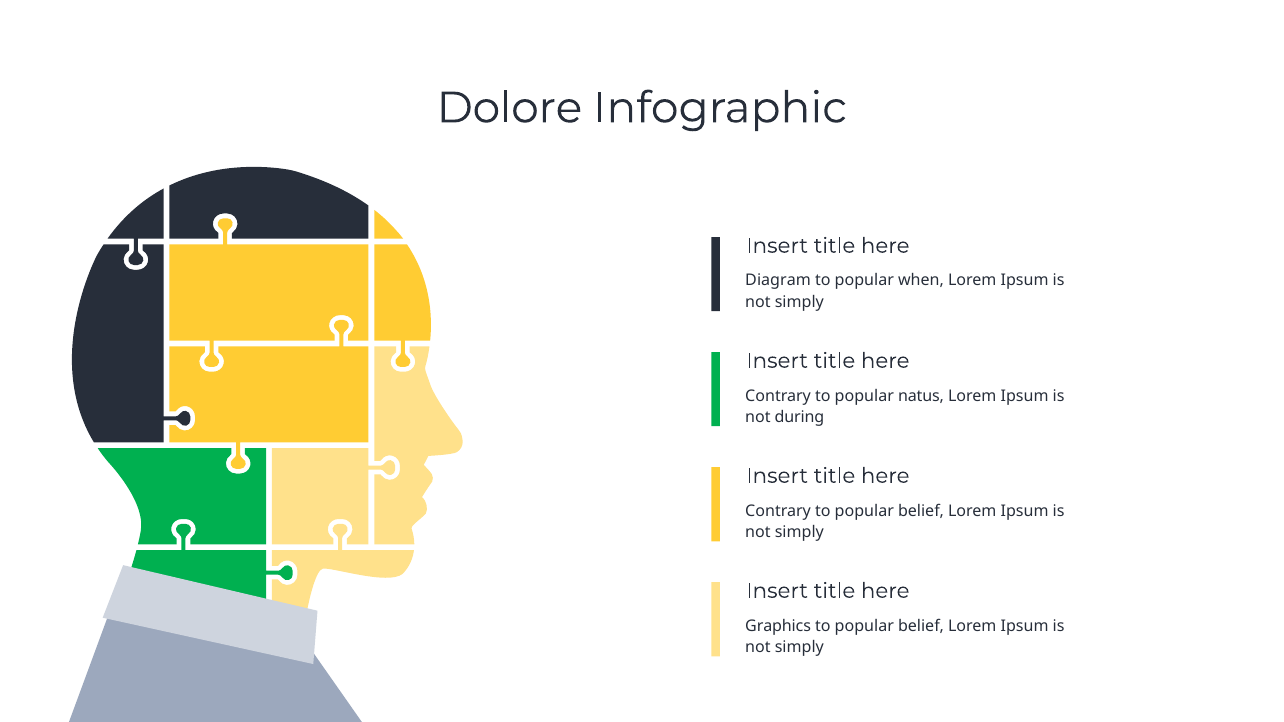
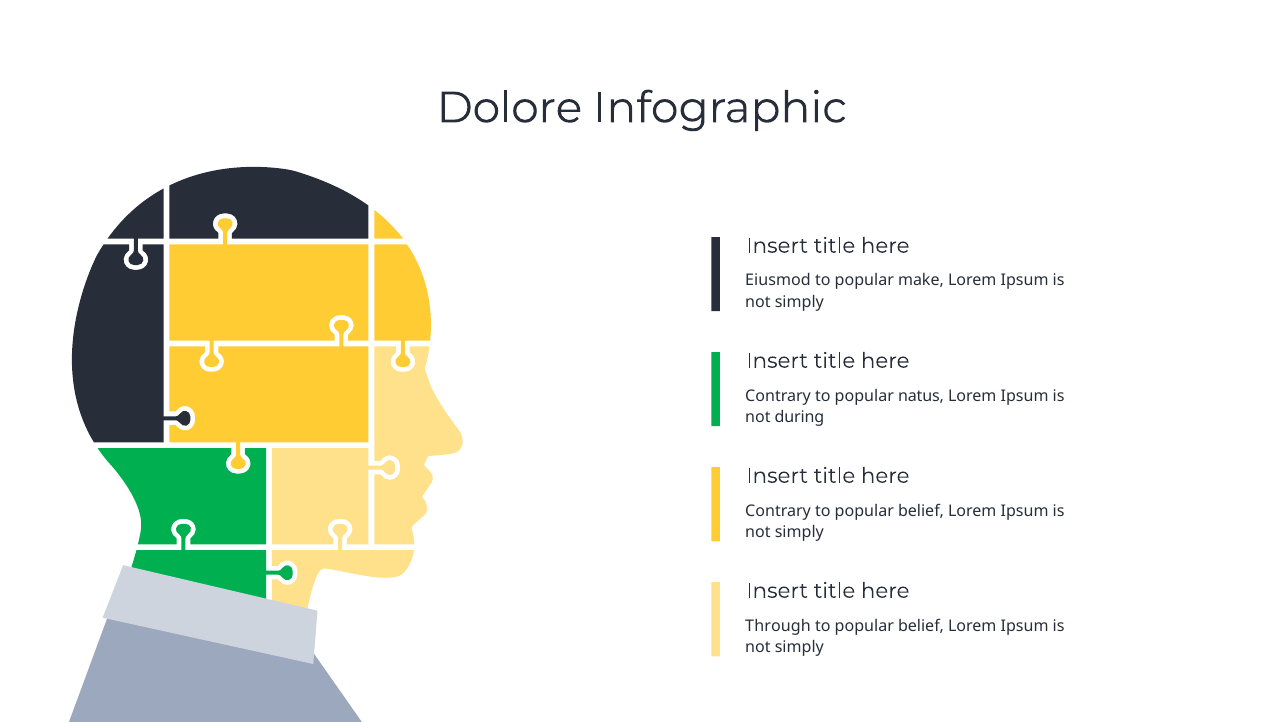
Diagram: Diagram -> Eiusmod (778, 281)
when: when -> make (921, 281)
Graphics: Graphics -> Through (778, 626)
